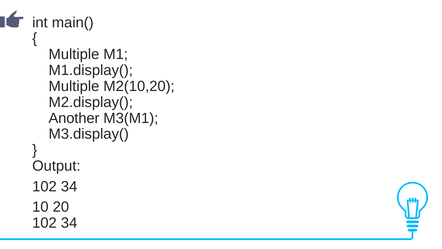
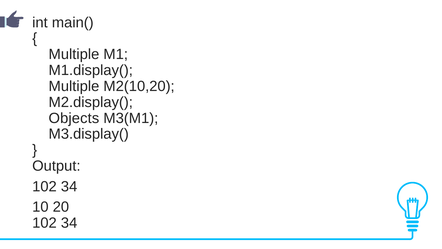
Another: Another -> Objects (74, 118)
